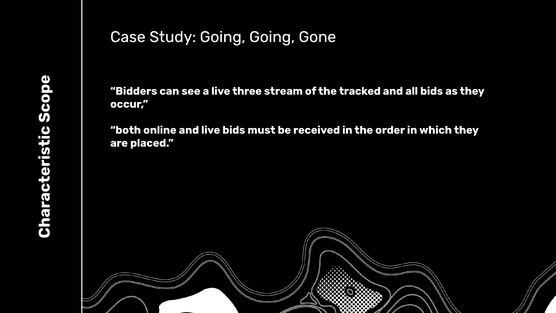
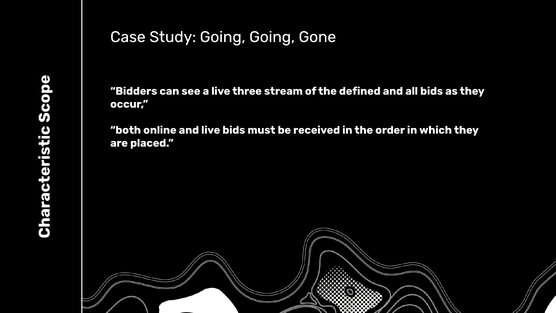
tracked: tracked -> defined (360, 91)
